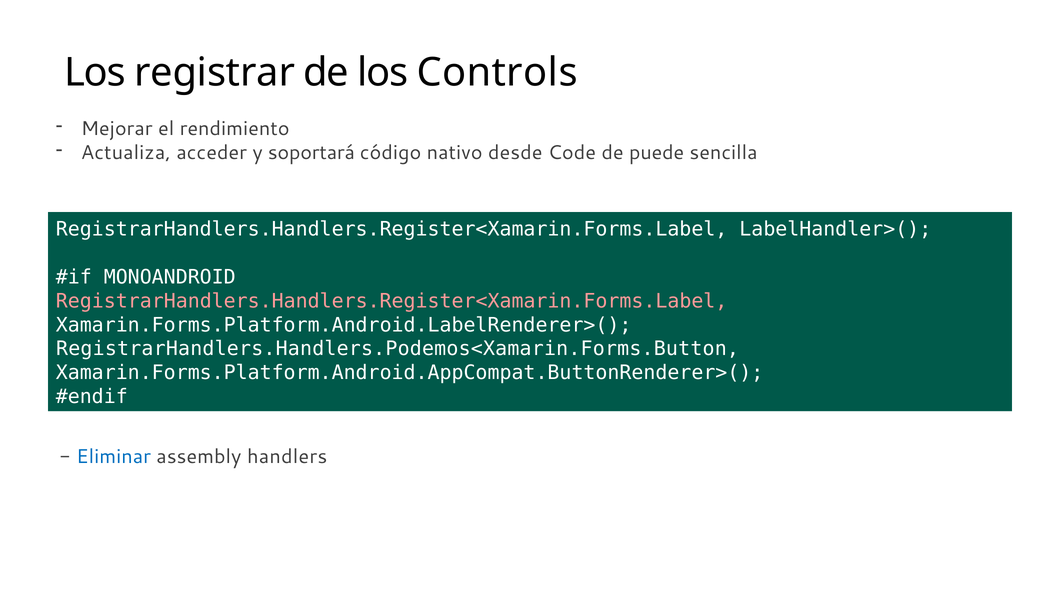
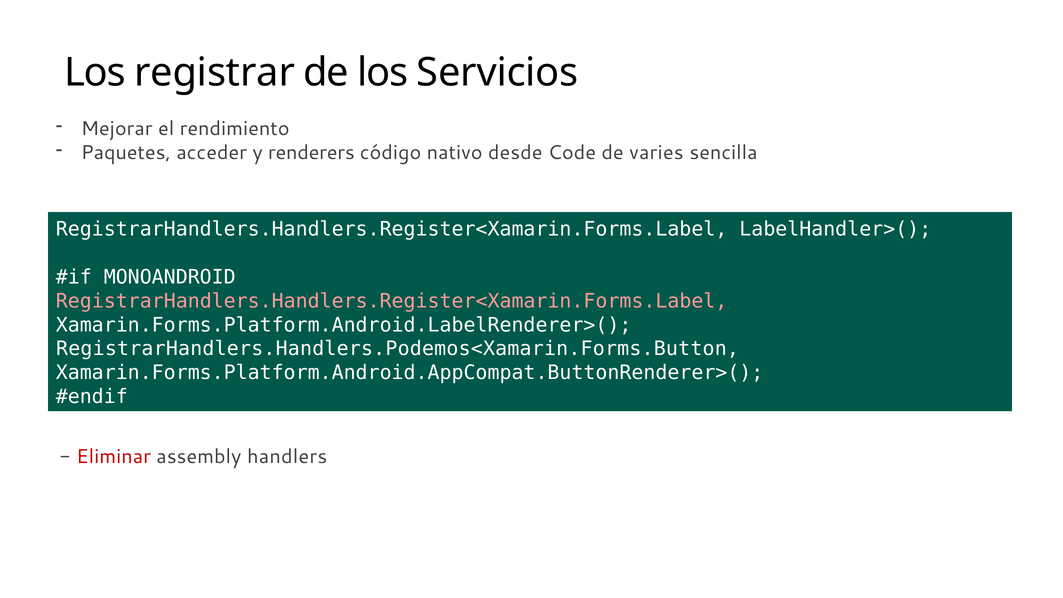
Controls: Controls -> Servicios (497, 73)
Actualiza: Actualiza -> Paquetes (126, 153)
soportará: soportará -> renderers (311, 153)
puede: puede -> varies (656, 153)
Eliminar colour: blue -> red (114, 457)
